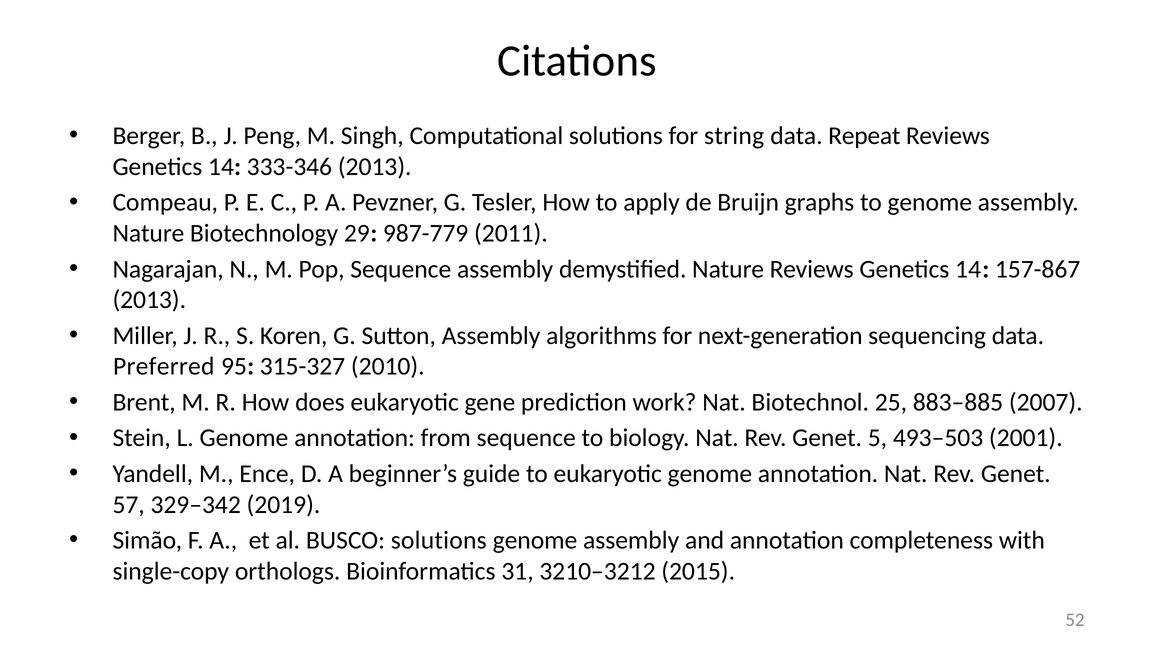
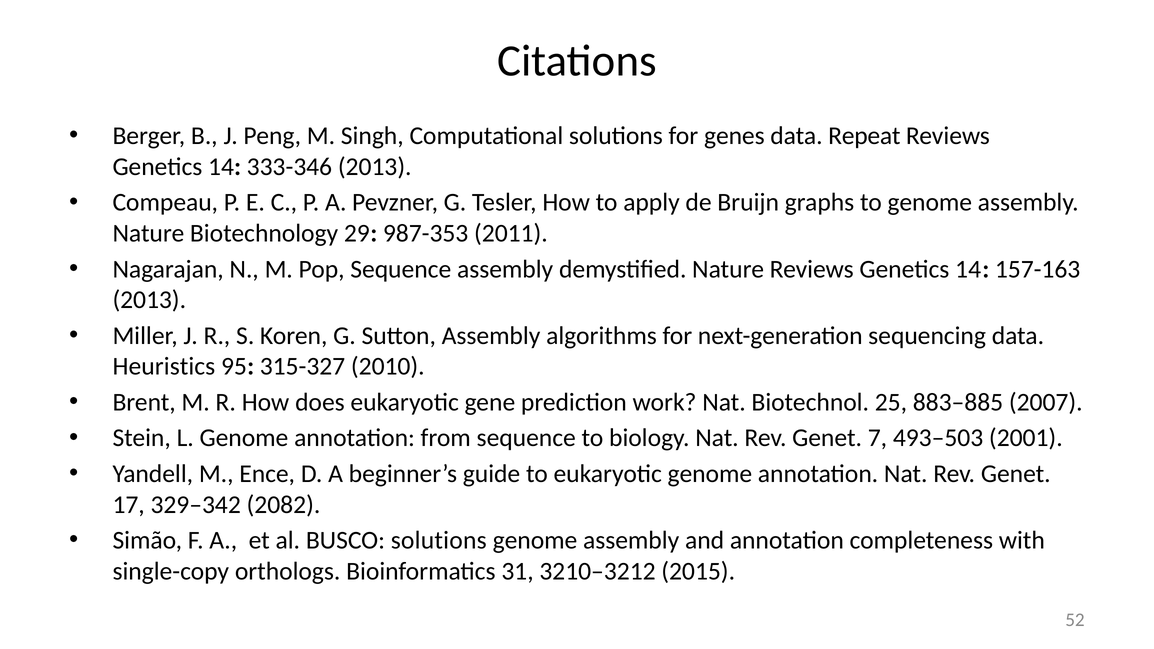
string: string -> genes (734, 136)
987-779: 987-779 -> 987-353 (426, 233)
157-867: 157-867 -> 157-163 (1038, 269)
Preferred: Preferred -> Heuristics (164, 366)
5: 5 -> 7 (877, 438)
57: 57 -> 17 (129, 505)
2019: 2019 -> 2082 (283, 505)
